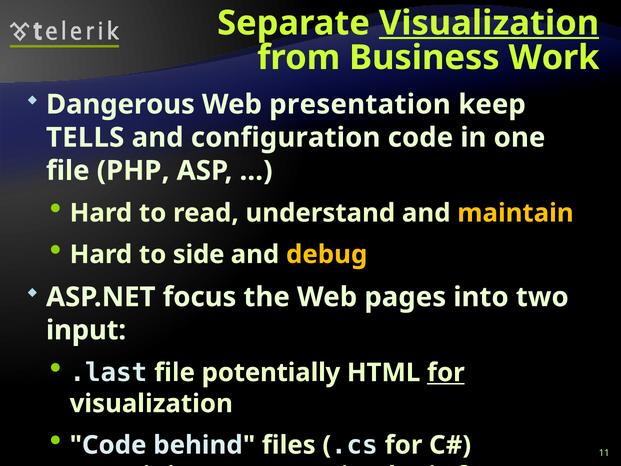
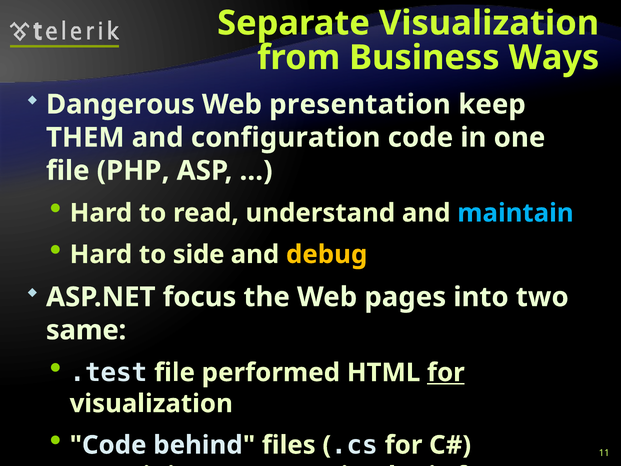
Visualization underline: present -> none (489, 23)
Work: Work -> Ways (554, 58)
TELLS: TELLS -> THEM (85, 137)
maintain colour: yellow -> light blue (515, 213)
input: input -> same (86, 330)
.last: .last -> .test (109, 372)
potentially: potentially -> performed (271, 372)
